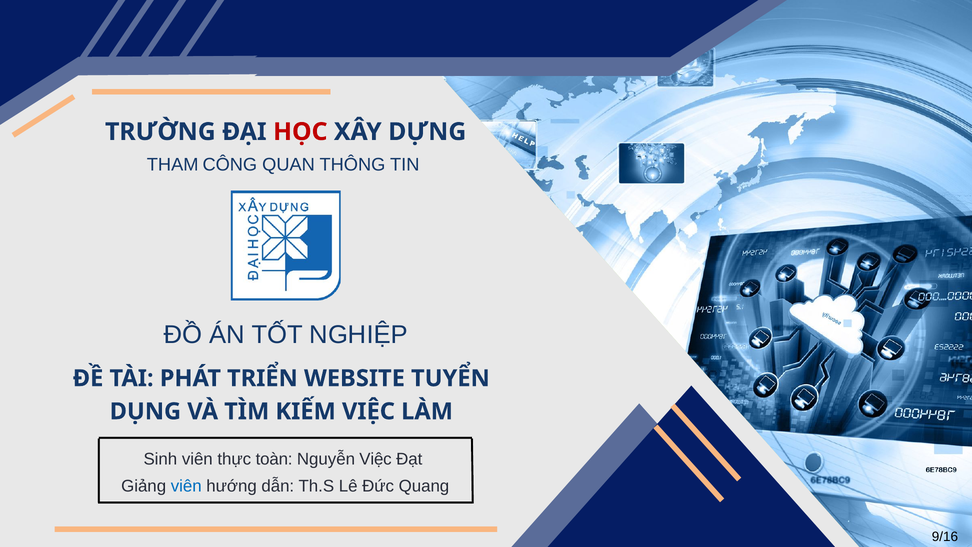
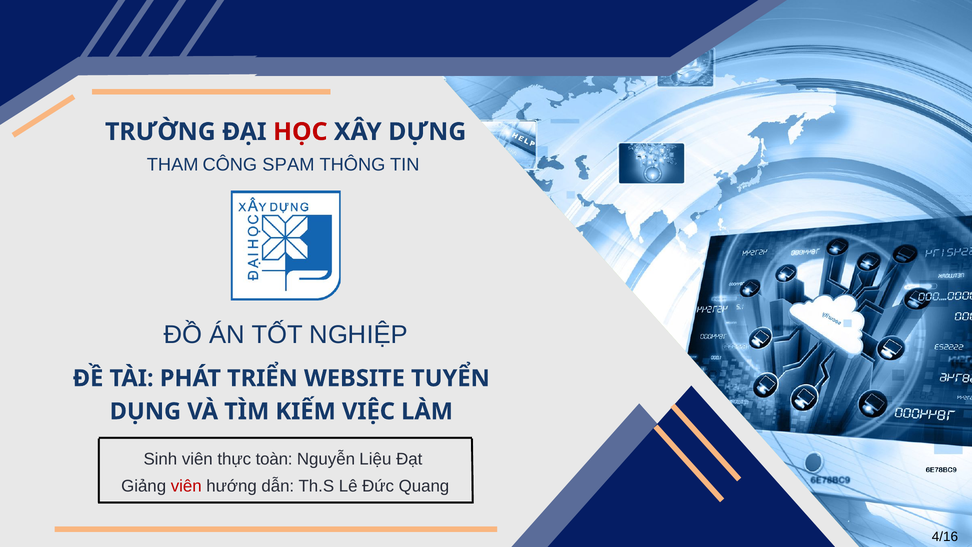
QUAN: QUAN -> SPAM (288, 165)
Nguyễn Việc: Việc -> Liệu (375, 459)
viên colour: blue -> red (186, 486)
9/16: 9/16 -> 4/16 (945, 537)
